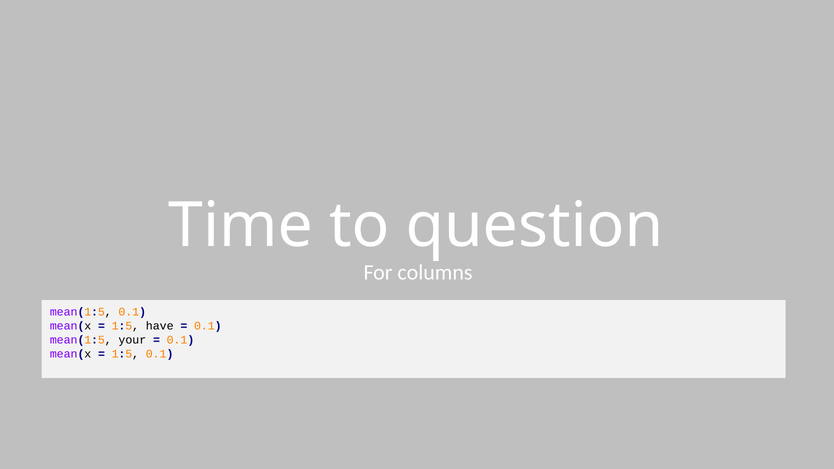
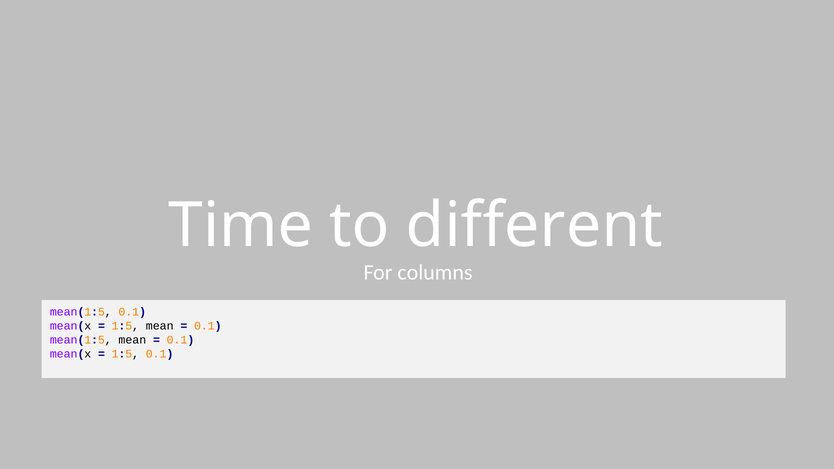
question: question -> different (534, 225)
1:5 have: have -> mean (160, 326)
mean(1:5 your: your -> mean (132, 340)
